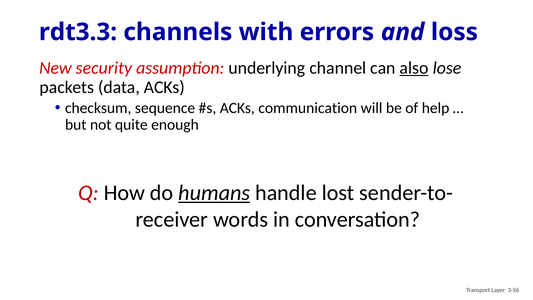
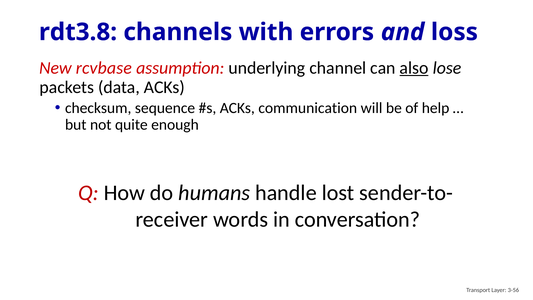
rdt3.3: rdt3.3 -> rdt3.8 (78, 32)
security: security -> rcvbase (104, 68)
humans underline: present -> none (214, 193)
